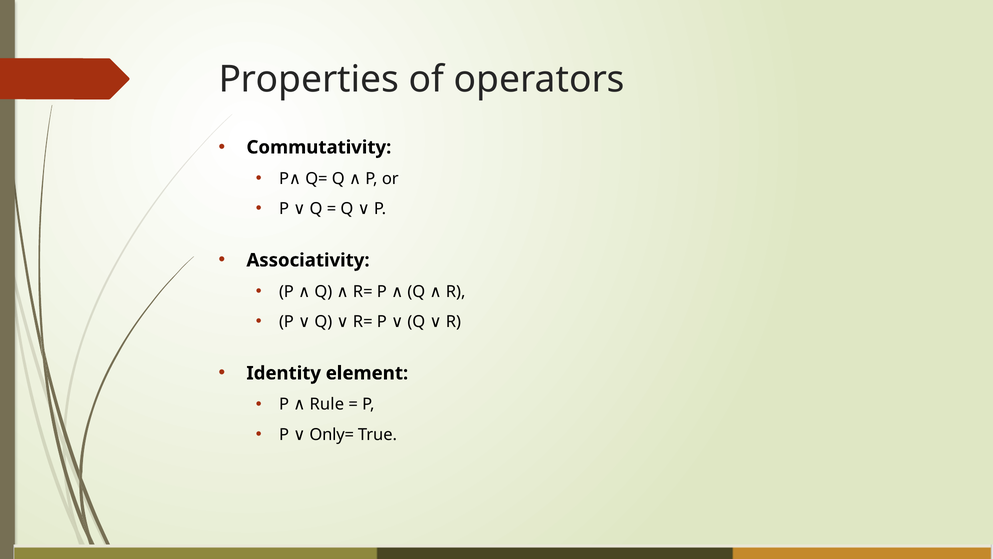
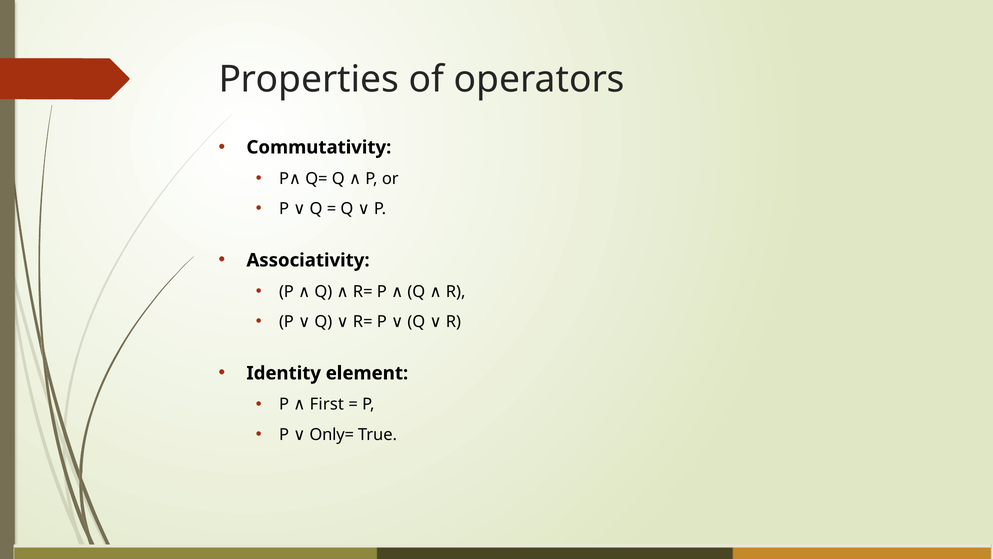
Rule: Rule -> First (327, 404)
